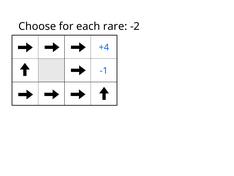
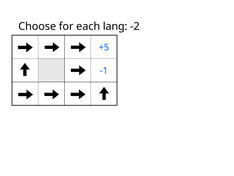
rare: rare -> lang (115, 26)
+4: +4 -> +5 (104, 47)
